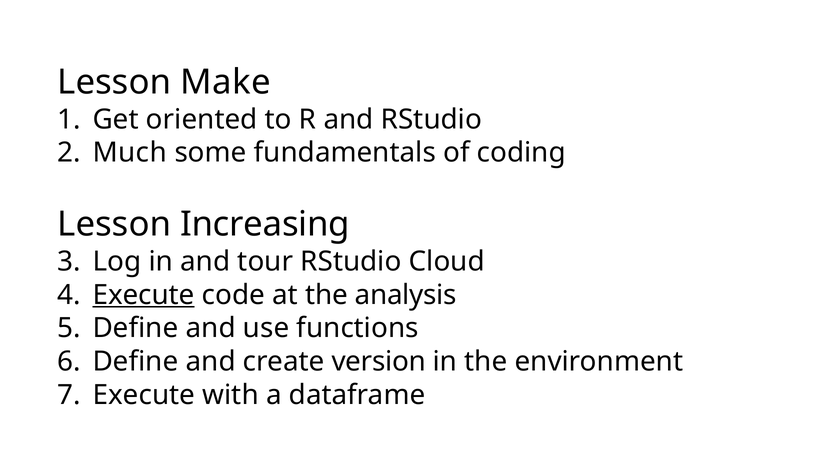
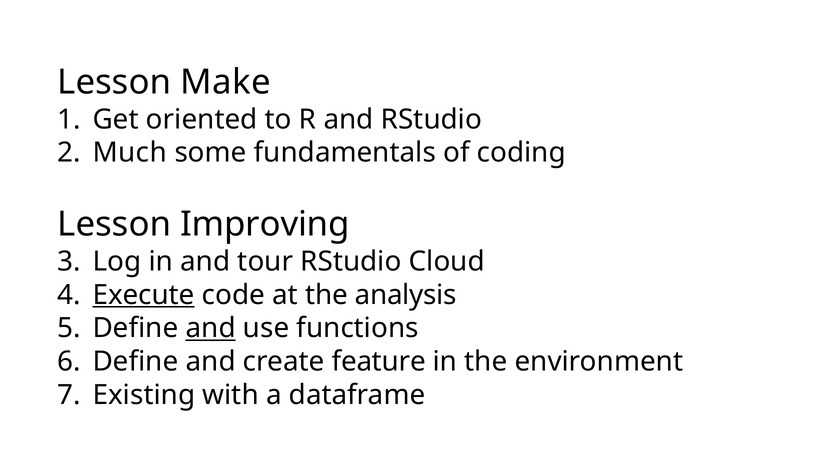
Increasing: Increasing -> Improving (265, 224)
and underline: none -> present (211, 328)
version: version -> feature (379, 362)
Execute: Execute -> Existing (144, 395)
